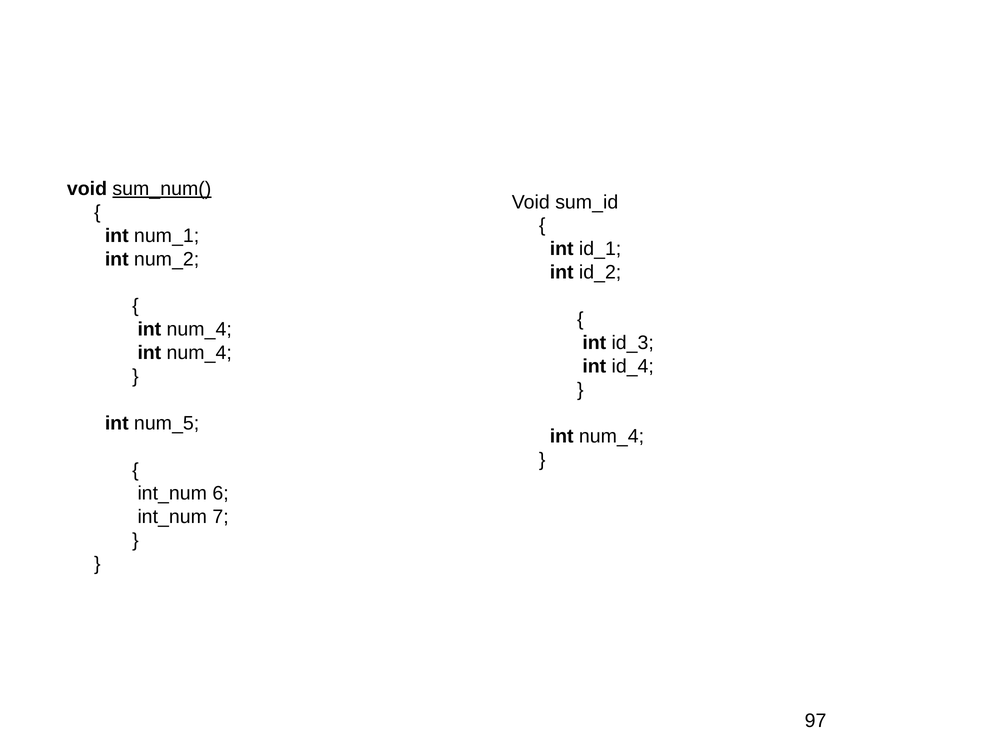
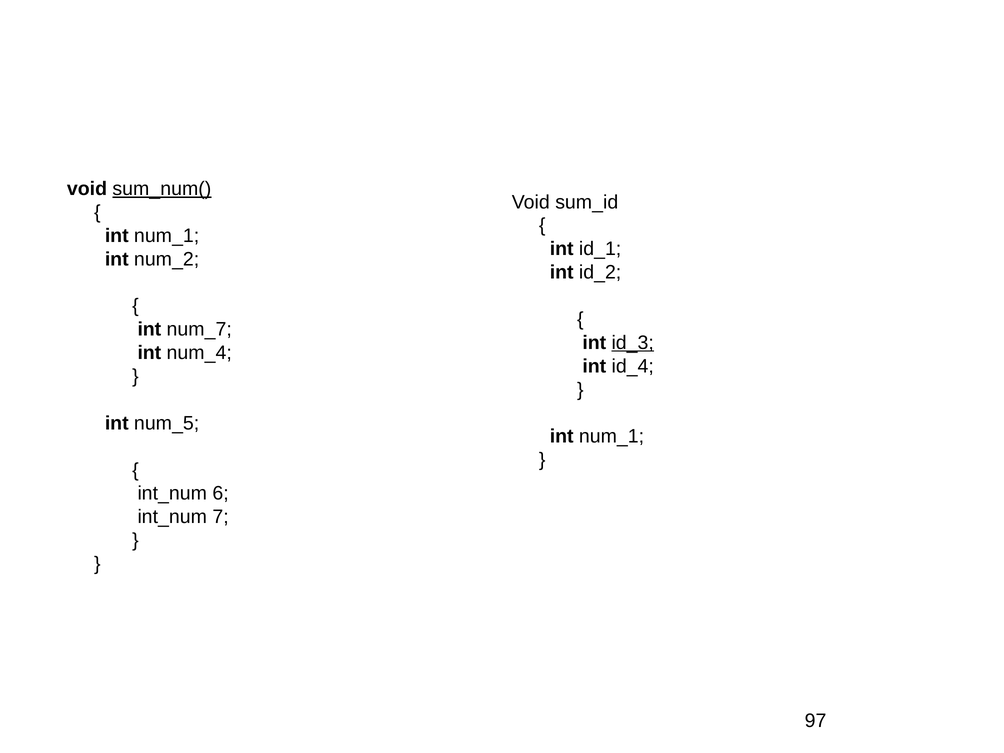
num_4: num_4 -> num_7 (199, 329)
id_3 underline: none -> present (633, 343)
num_4: num_4 -> num_1 (612, 437)
